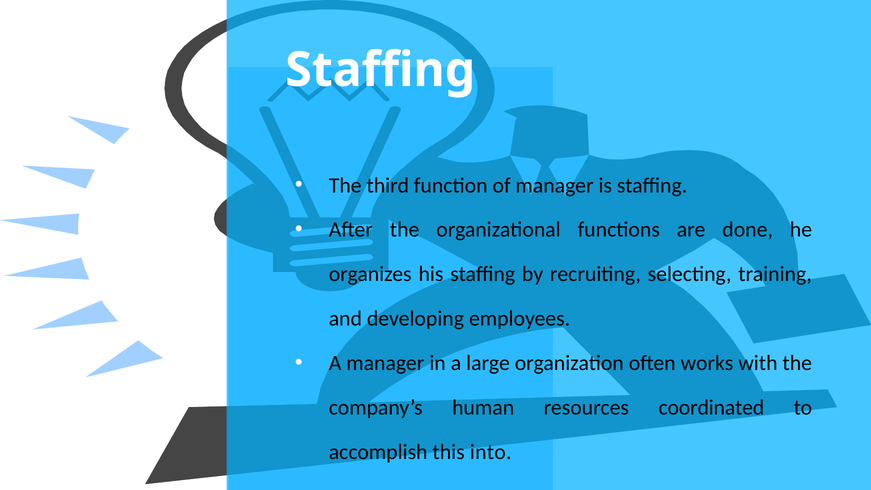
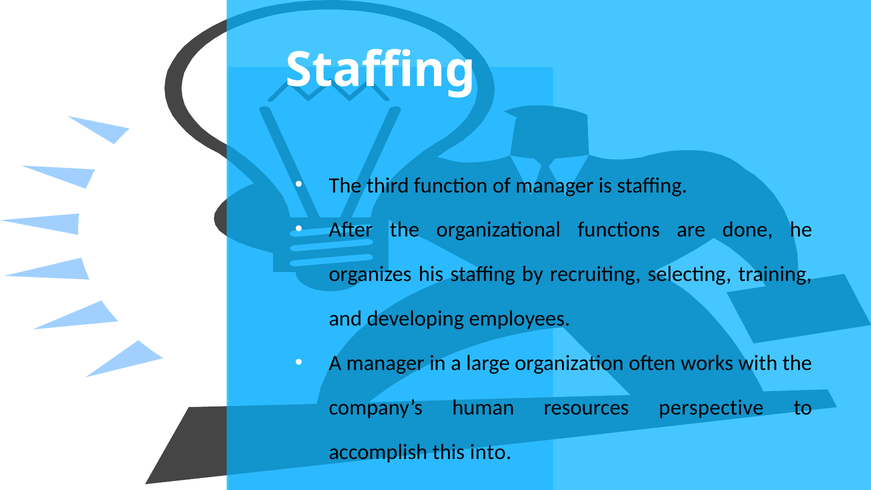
coordinated: coordinated -> perspective (711, 407)
